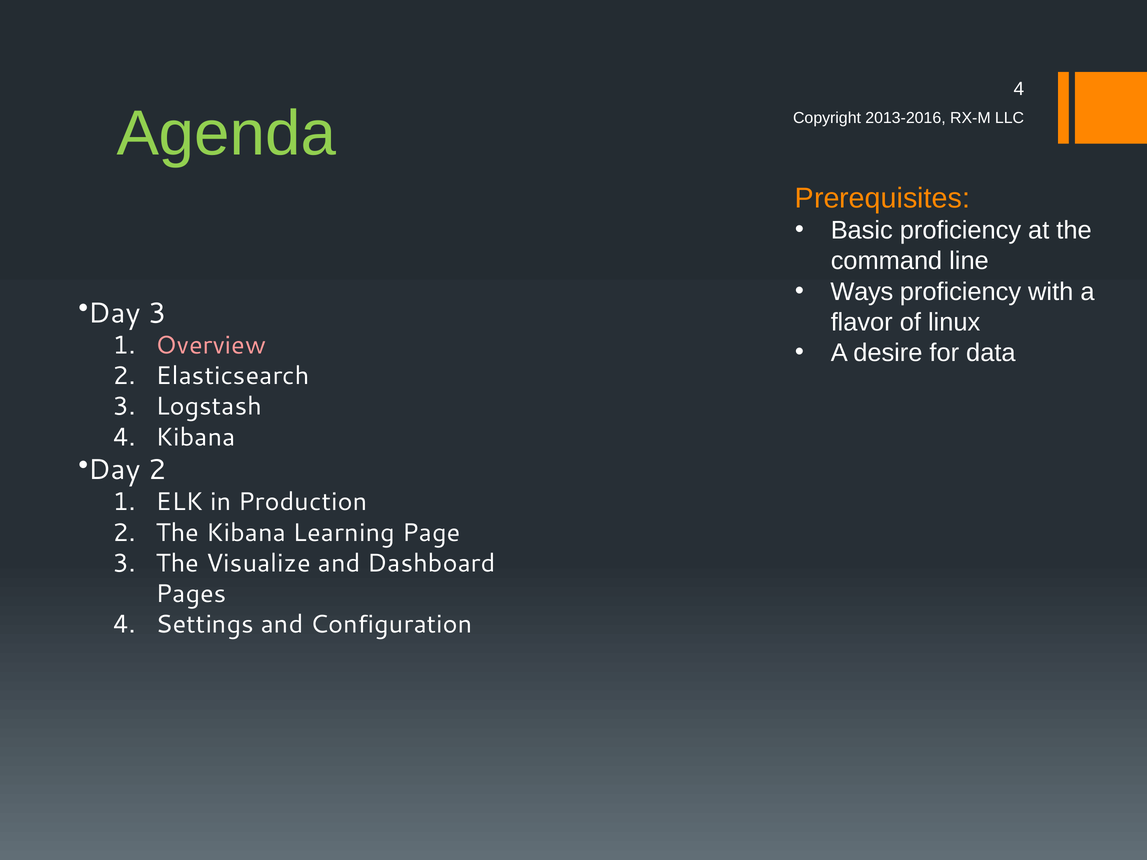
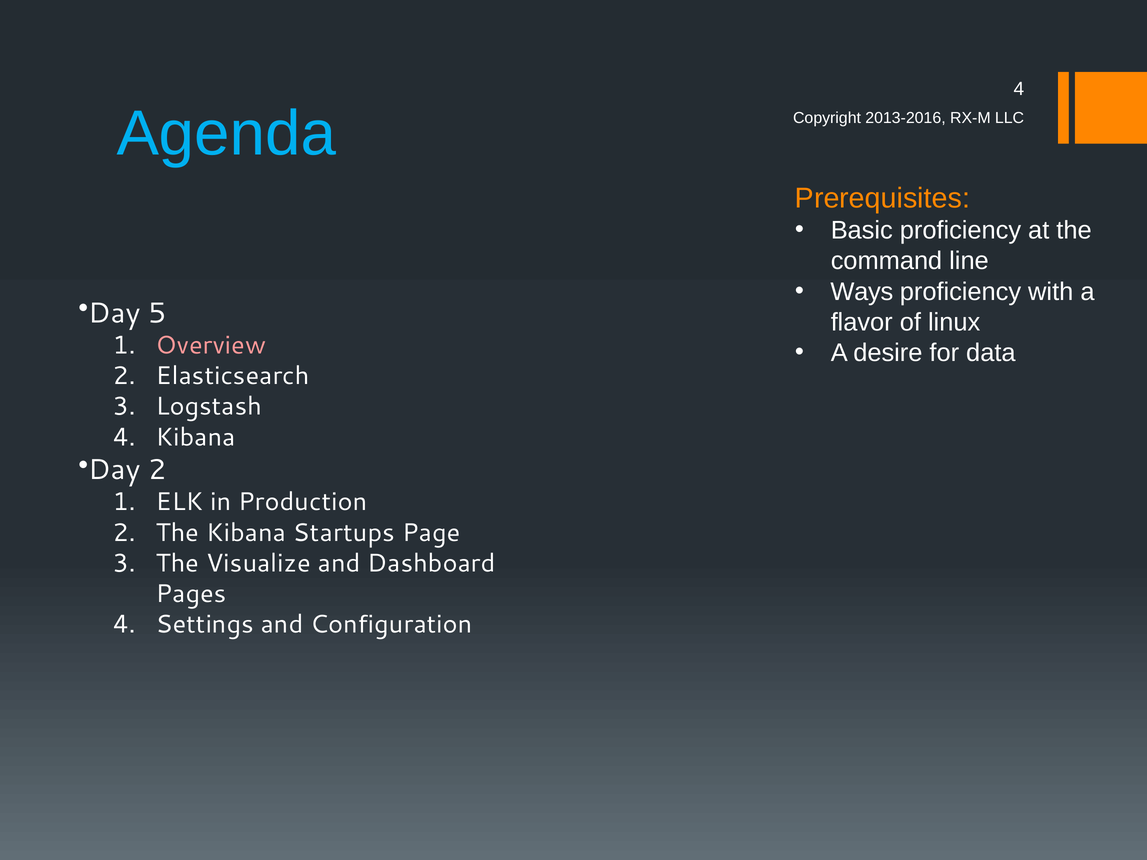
Agenda colour: light green -> light blue (226, 134)
Day 3: 3 -> 5 (158, 313)
Learning: Learning -> Startups (344, 533)
